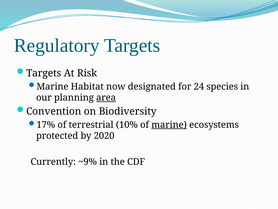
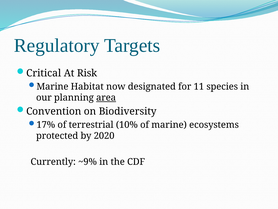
Targets: Targets -> Critical (44, 73)
24: 24 -> 11 (199, 86)
marine underline: present -> none (169, 124)
